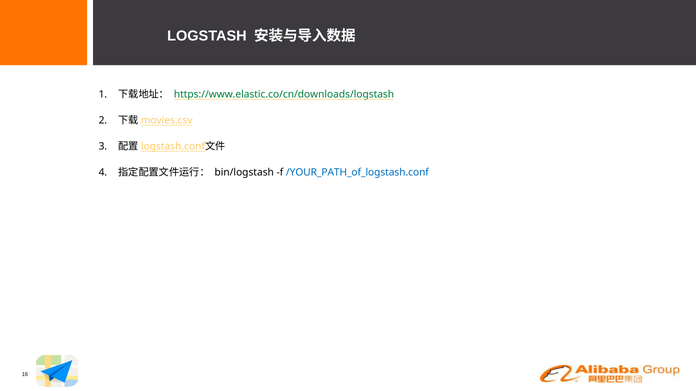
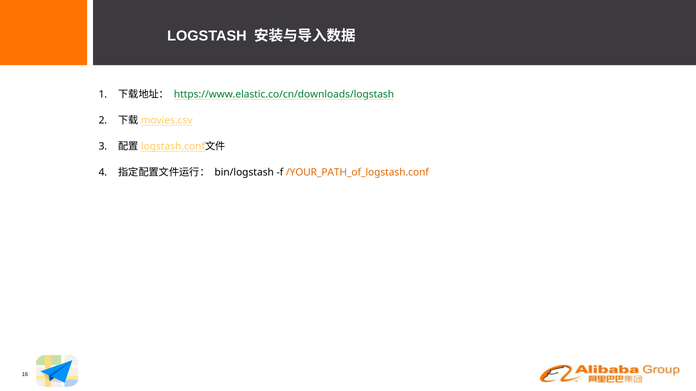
/YOUR_PATH_of_logstash.conf colour: blue -> orange (357, 173)
